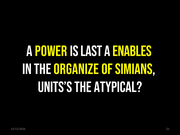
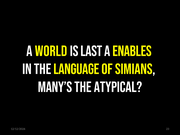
POWER: POWER -> WORLD (51, 51)
ORGANIZE: ORGANIZE -> LANGUAGE (76, 69)
UNITS’S: UNITS’S -> MANY’S (55, 87)
